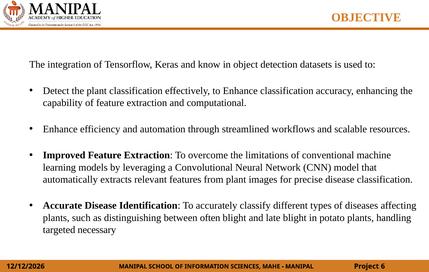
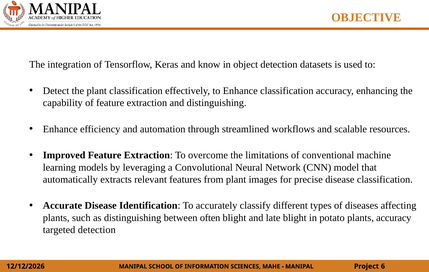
and computational: computational -> distinguishing (217, 103)
plants handling: handling -> accuracy (394, 218)
targeted necessary: necessary -> detection (97, 230)
